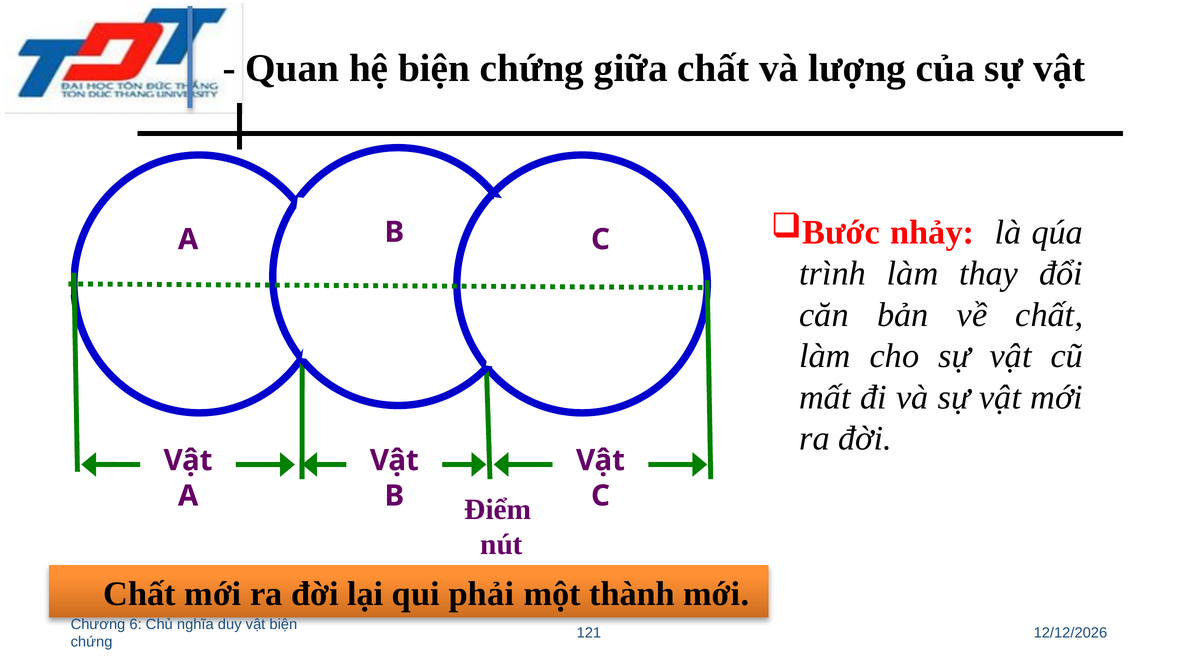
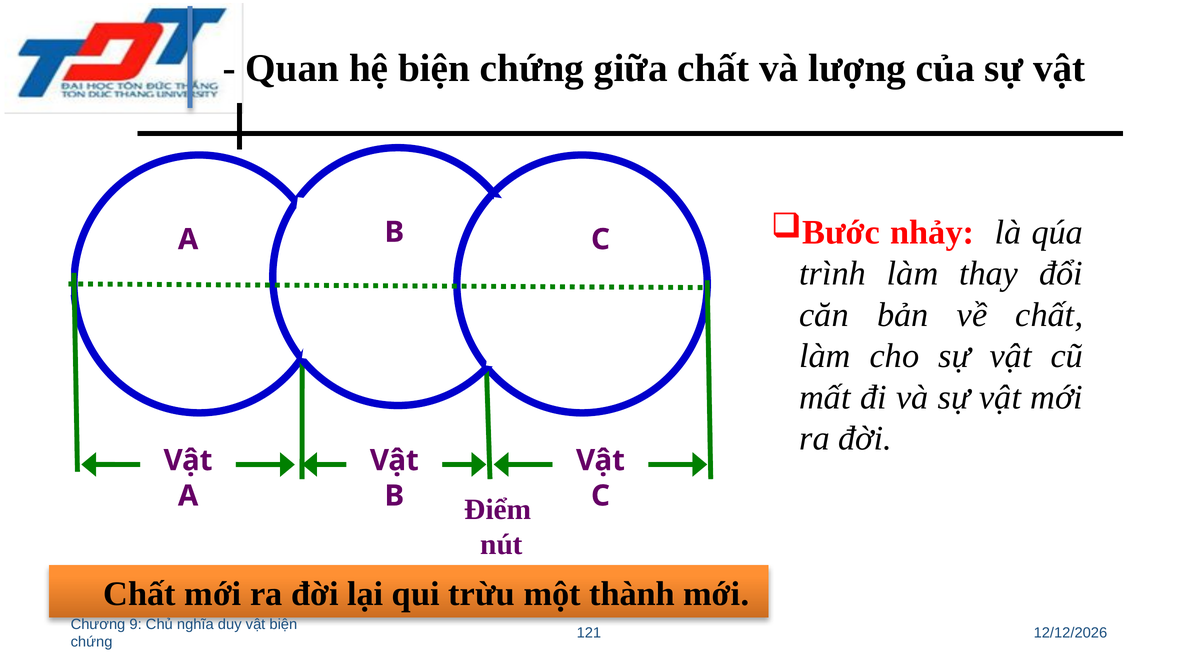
phải: phải -> trừu (482, 593)
6: 6 -> 9 (136, 624)
